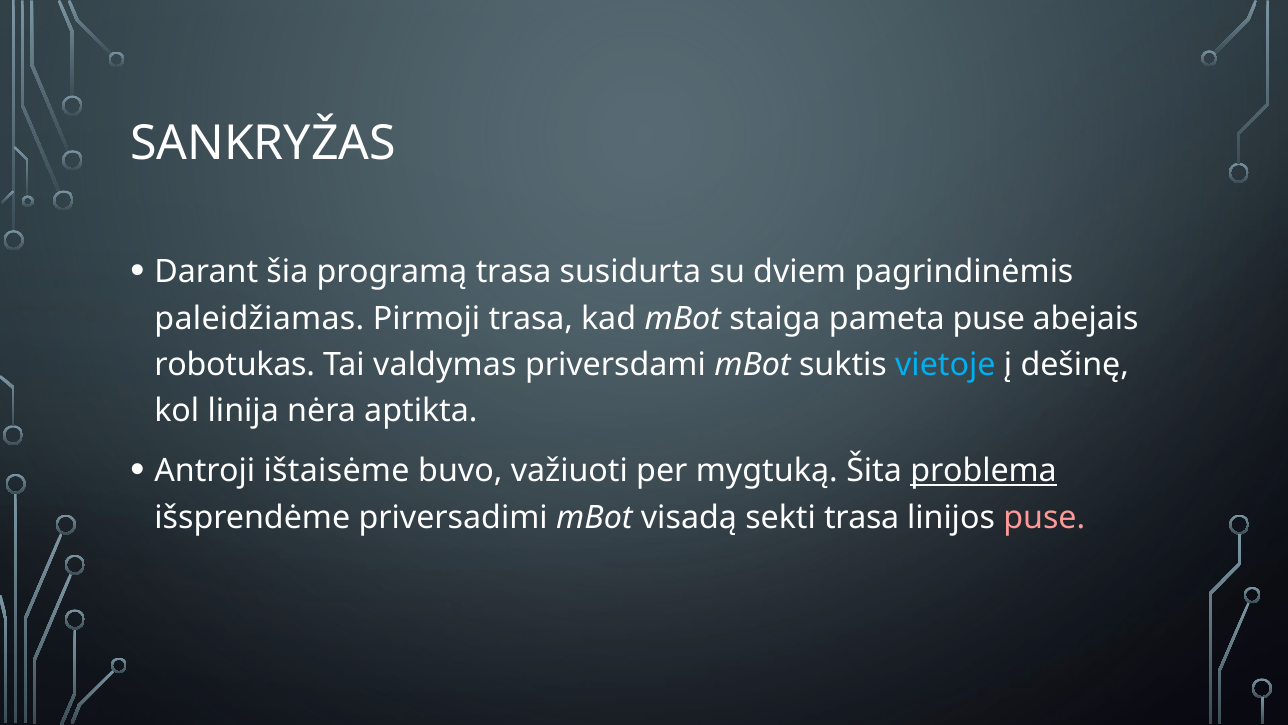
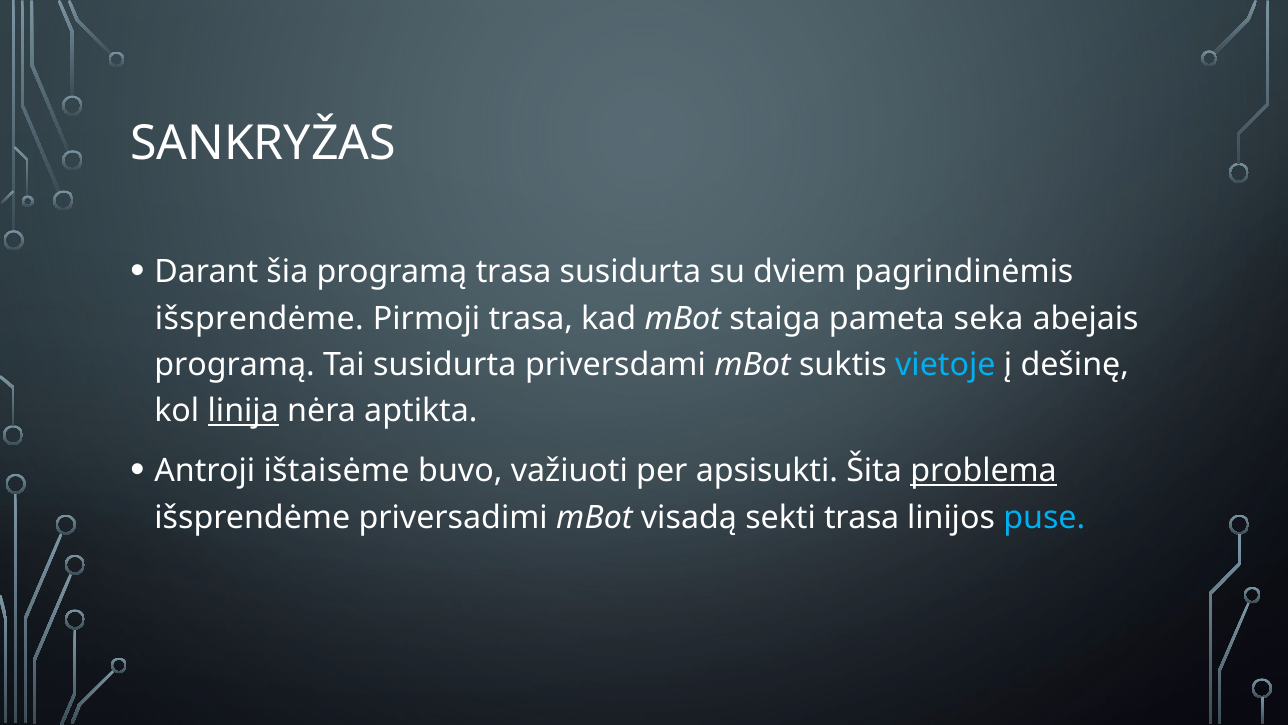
paleidžiamas: paleidžiamas -> išsprendėme (259, 318)
pameta puse: puse -> seka (989, 318)
robotukas: robotukas -> programą (235, 365)
Tai valdymas: valdymas -> susidurta (445, 365)
linija underline: none -> present (243, 411)
mygtuką: mygtuką -> apsisukti (767, 471)
puse colour: pink -> light blue (1044, 517)
